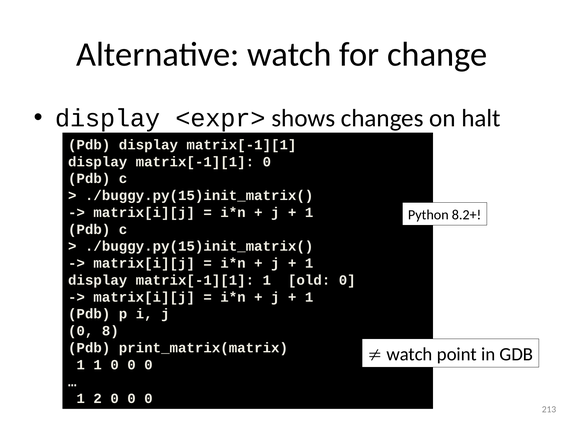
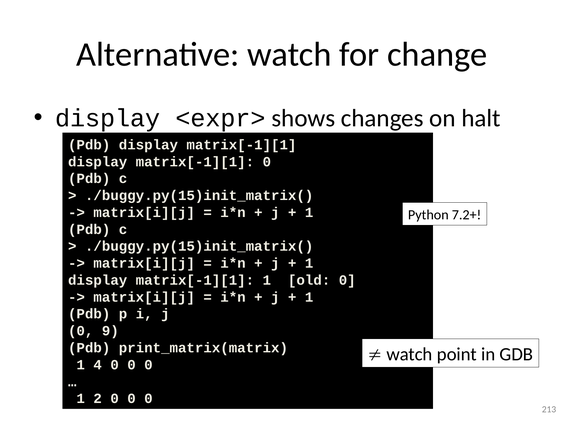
8.2+: 8.2+ -> 7.2+ (467, 215)
8: 8 -> 9 (110, 331)
1 1: 1 -> 4 (98, 365)
